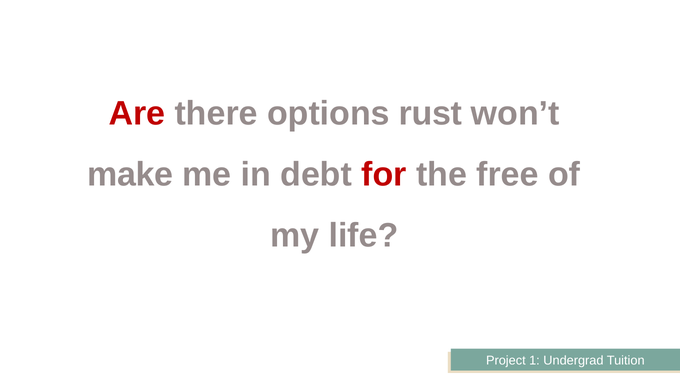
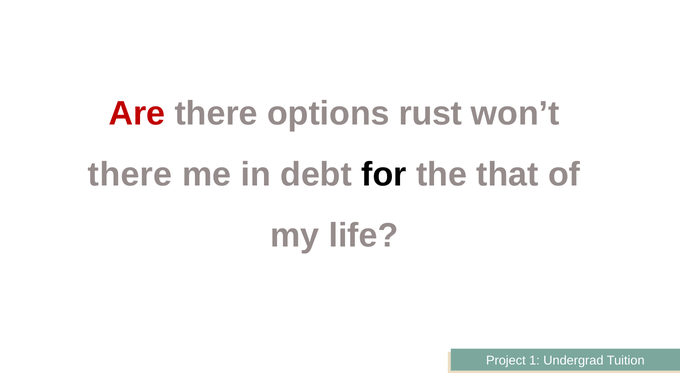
make: make -> there (130, 175)
for colour: red -> black (384, 175)
free: free -> that (508, 175)
